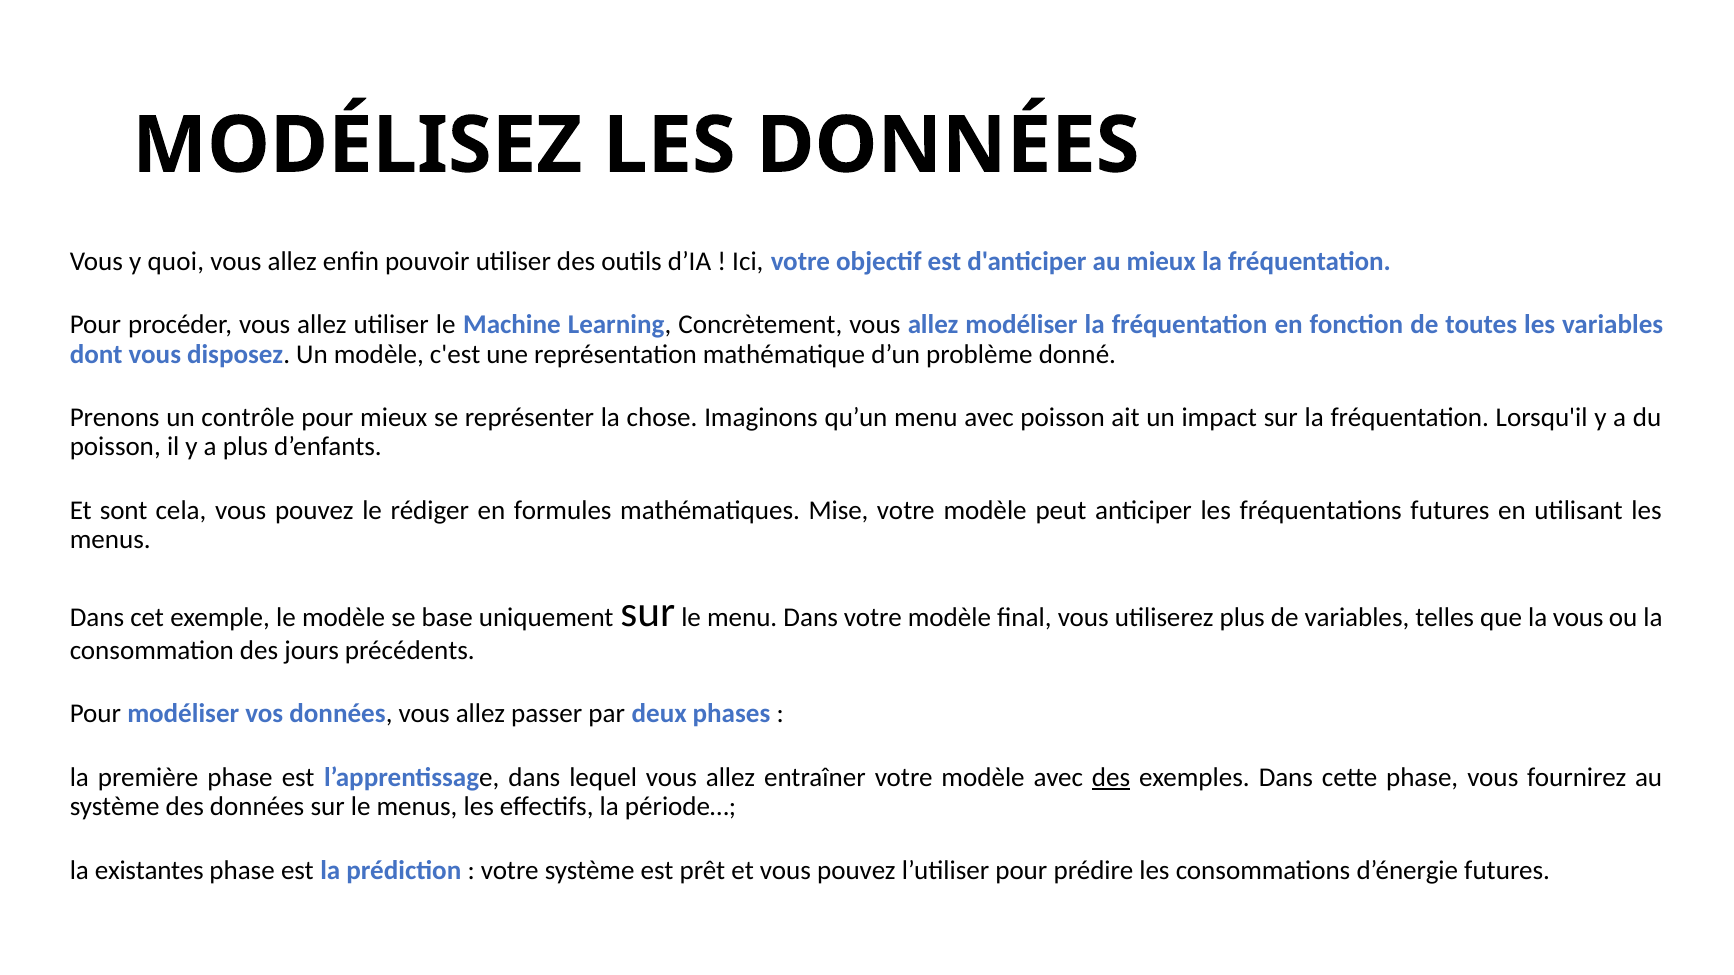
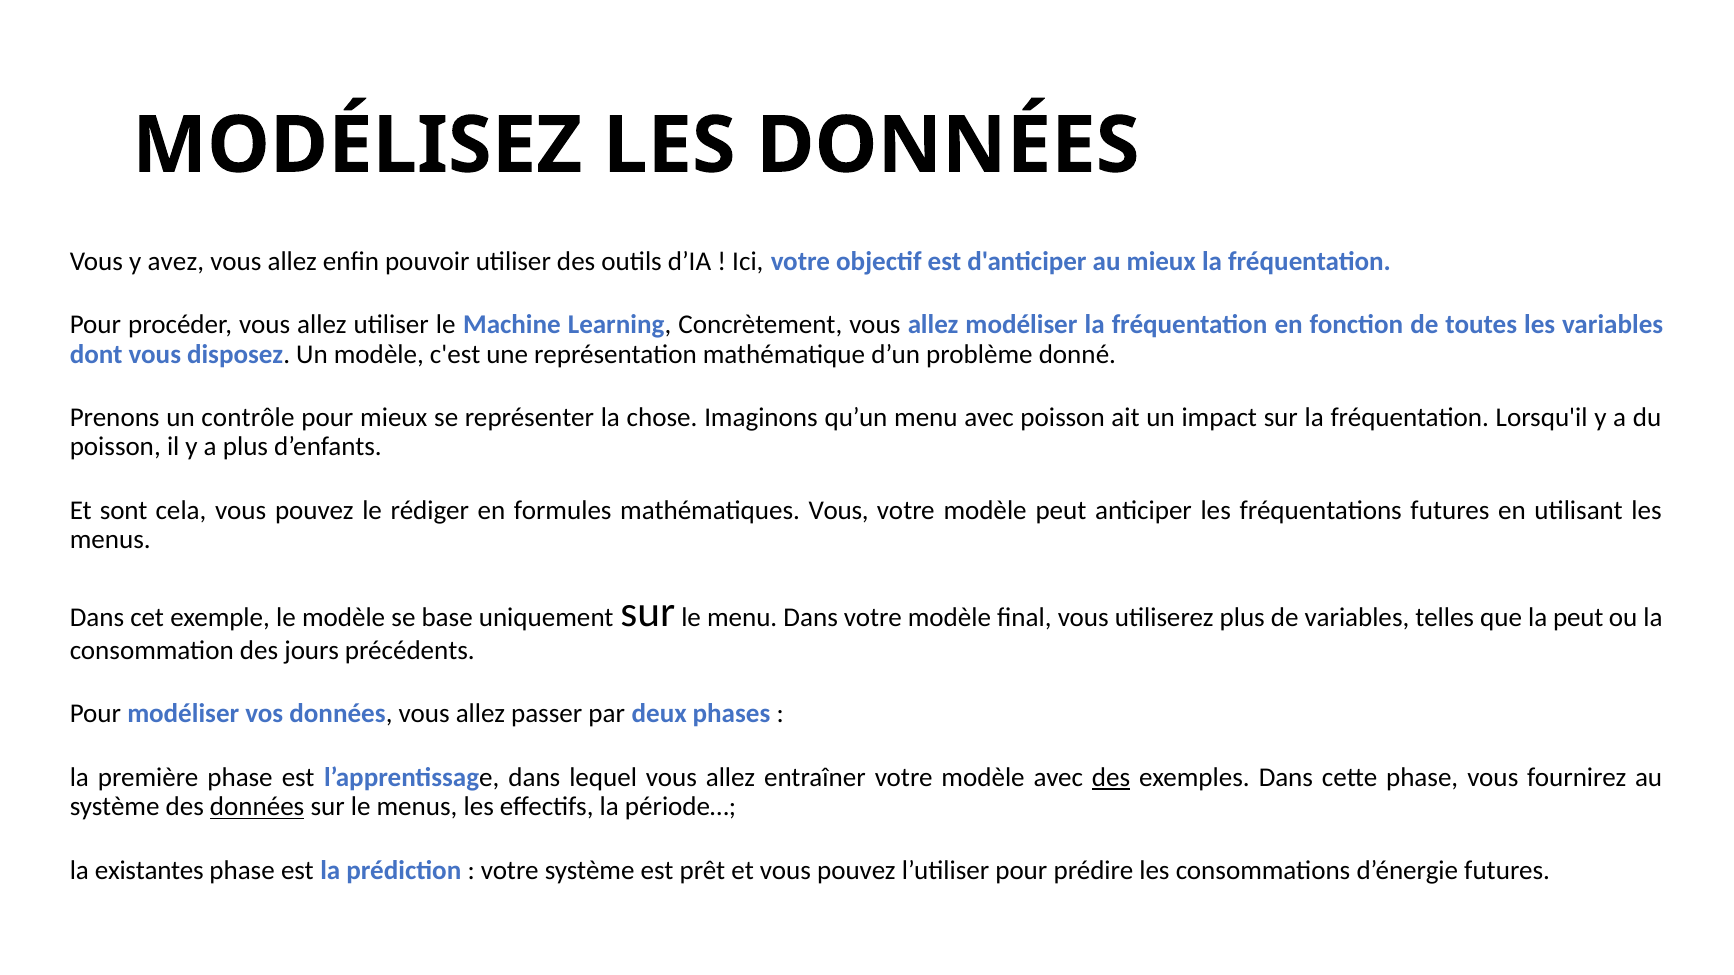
quoi: quoi -> avez (176, 261)
mathématiques Mise: Mise -> Vous (839, 511)
la vous: vous -> peut (1578, 618)
données underline: none -> present (257, 807)
